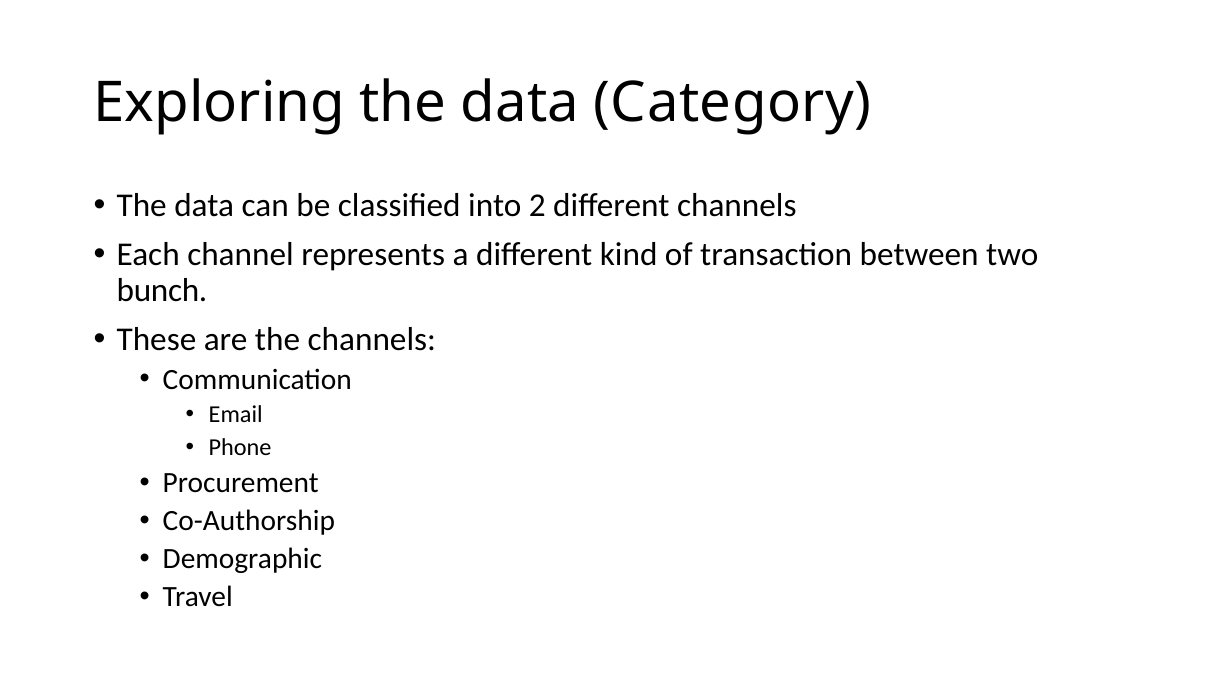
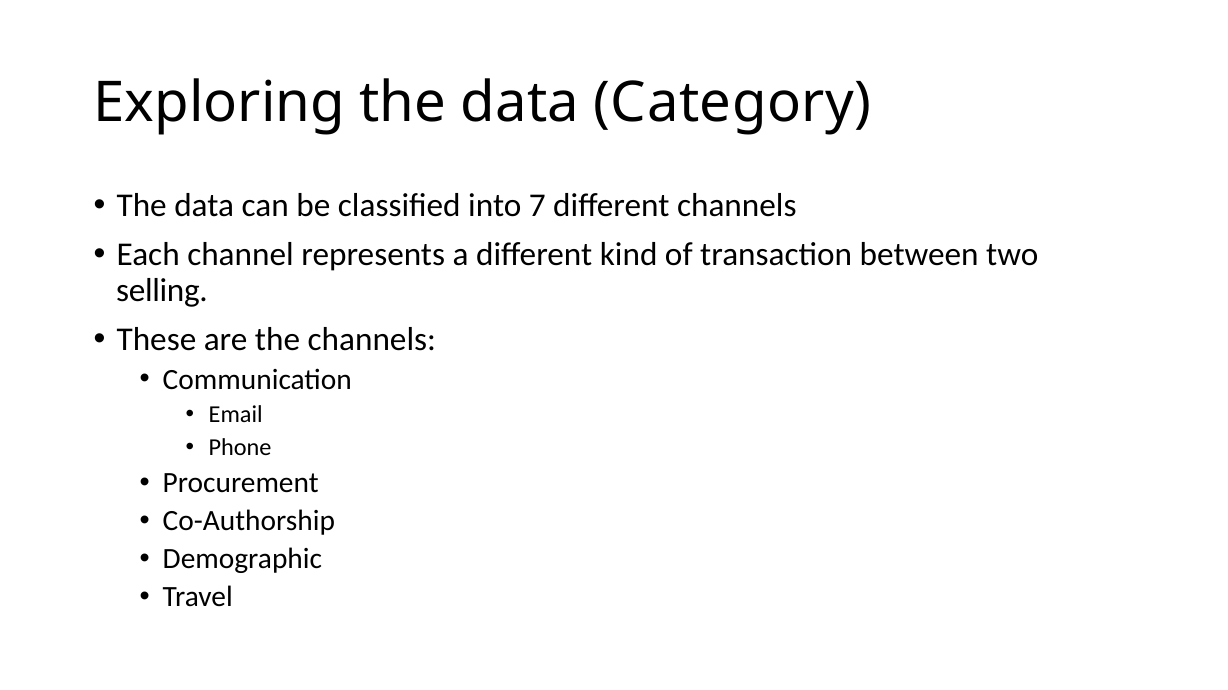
2: 2 -> 7 (537, 206)
bunch: bunch -> selling (162, 291)
